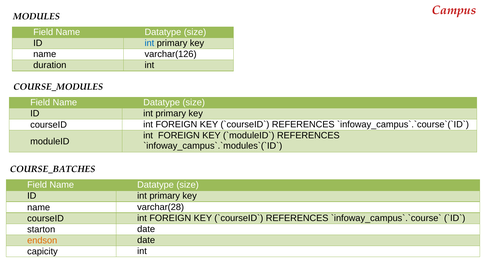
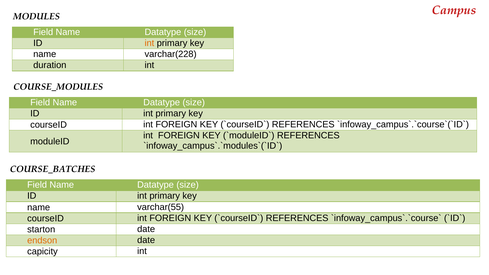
int colour: blue -> orange (149, 43)
varchar(126: varchar(126 -> varchar(228 (171, 54)
varchar(28: varchar(28 -> varchar(55 (161, 207)
